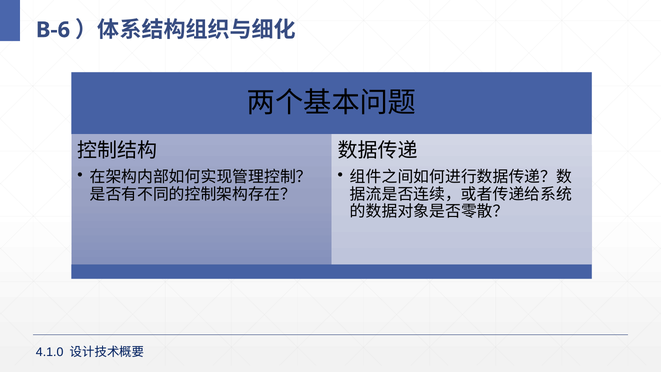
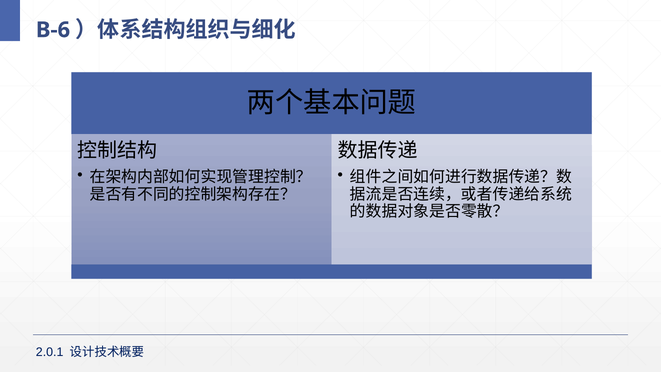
4.1.0: 4.1.0 -> 2.0.1 (50, 352)
